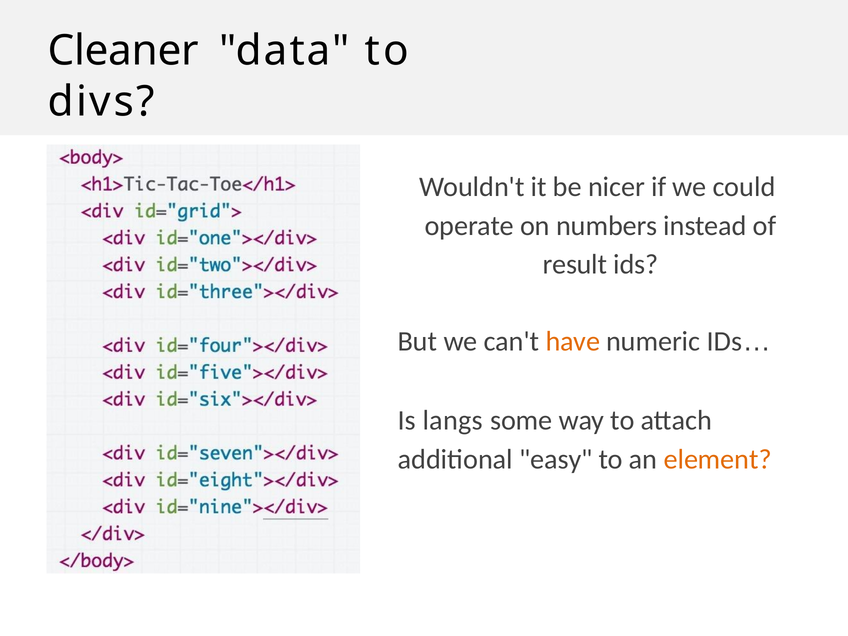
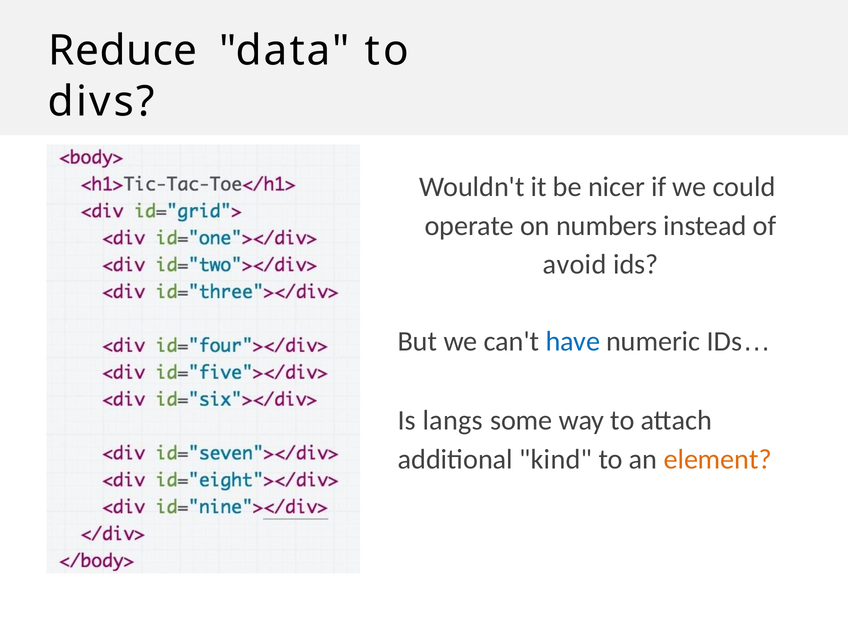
Cleaner: Cleaner -> Reduce (123, 51)
result: result -> avoid (575, 264)
have colour: orange -> blue (573, 341)
easy: easy -> kind (556, 459)
